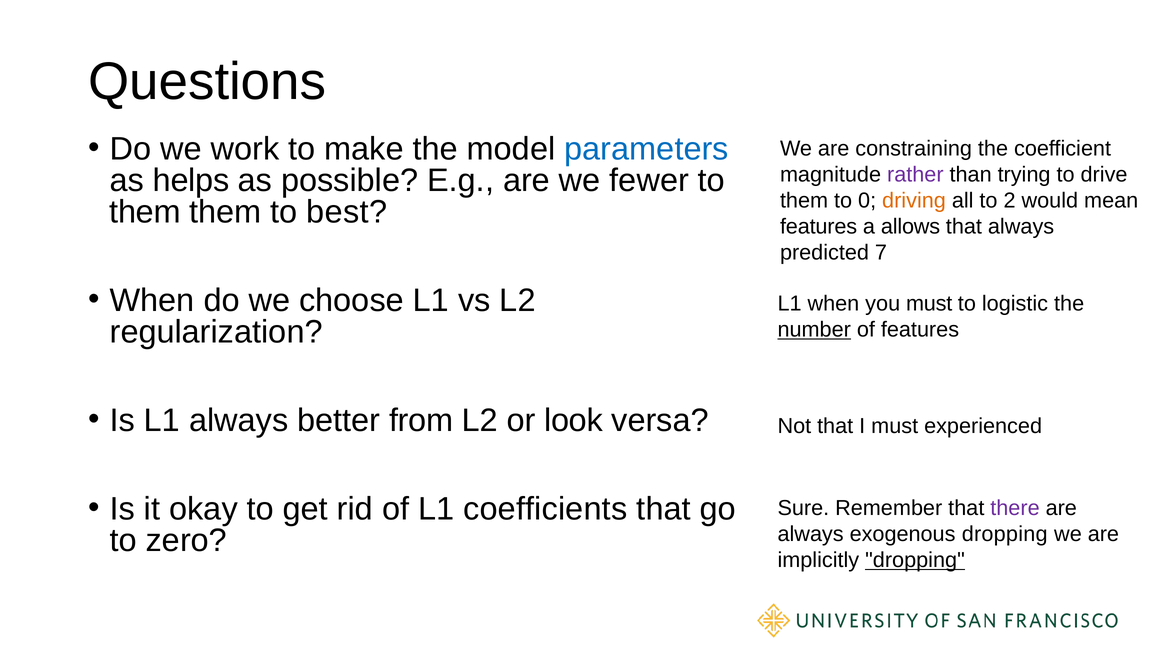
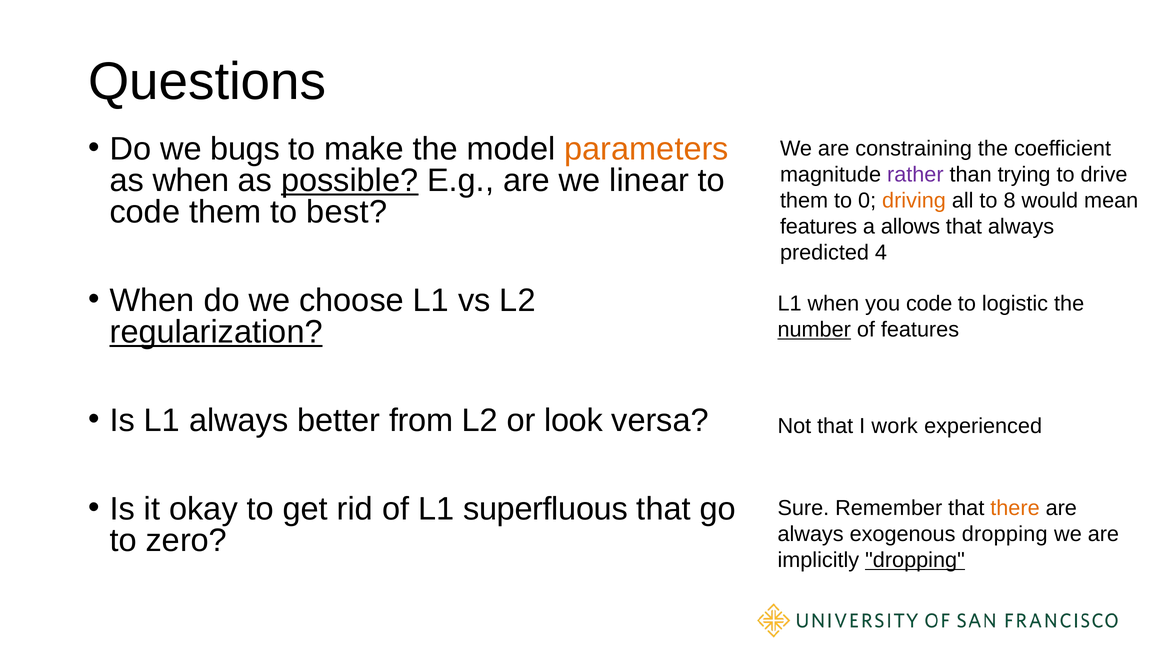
work: work -> bugs (245, 149)
parameters colour: blue -> orange (647, 149)
as helps: helps -> when (191, 180)
possible underline: none -> present (350, 180)
fewer: fewer -> linear (649, 180)
2: 2 -> 8 (1010, 201)
them: them -> code (145, 212)
7: 7 -> 4 (881, 253)
you must: must -> code (929, 304)
regularization underline: none -> present (216, 332)
I must: must -> work (895, 426)
coefficients: coefficients -> superfluous (546, 509)
there colour: purple -> orange (1015, 508)
